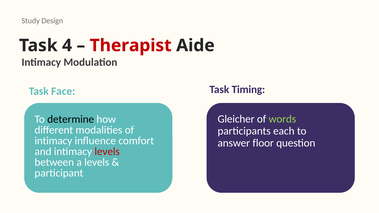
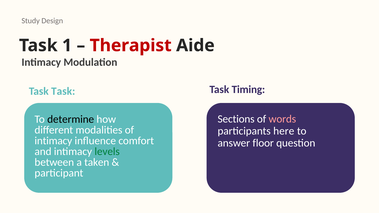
4: 4 -> 1 (67, 46)
Face: Face -> Task (63, 91)
Gleicher: Gleicher -> Sections (236, 119)
words colour: light green -> pink (282, 119)
each: each -> here (284, 131)
levels colour: red -> green (107, 152)
a levels: levels -> taken (97, 162)
